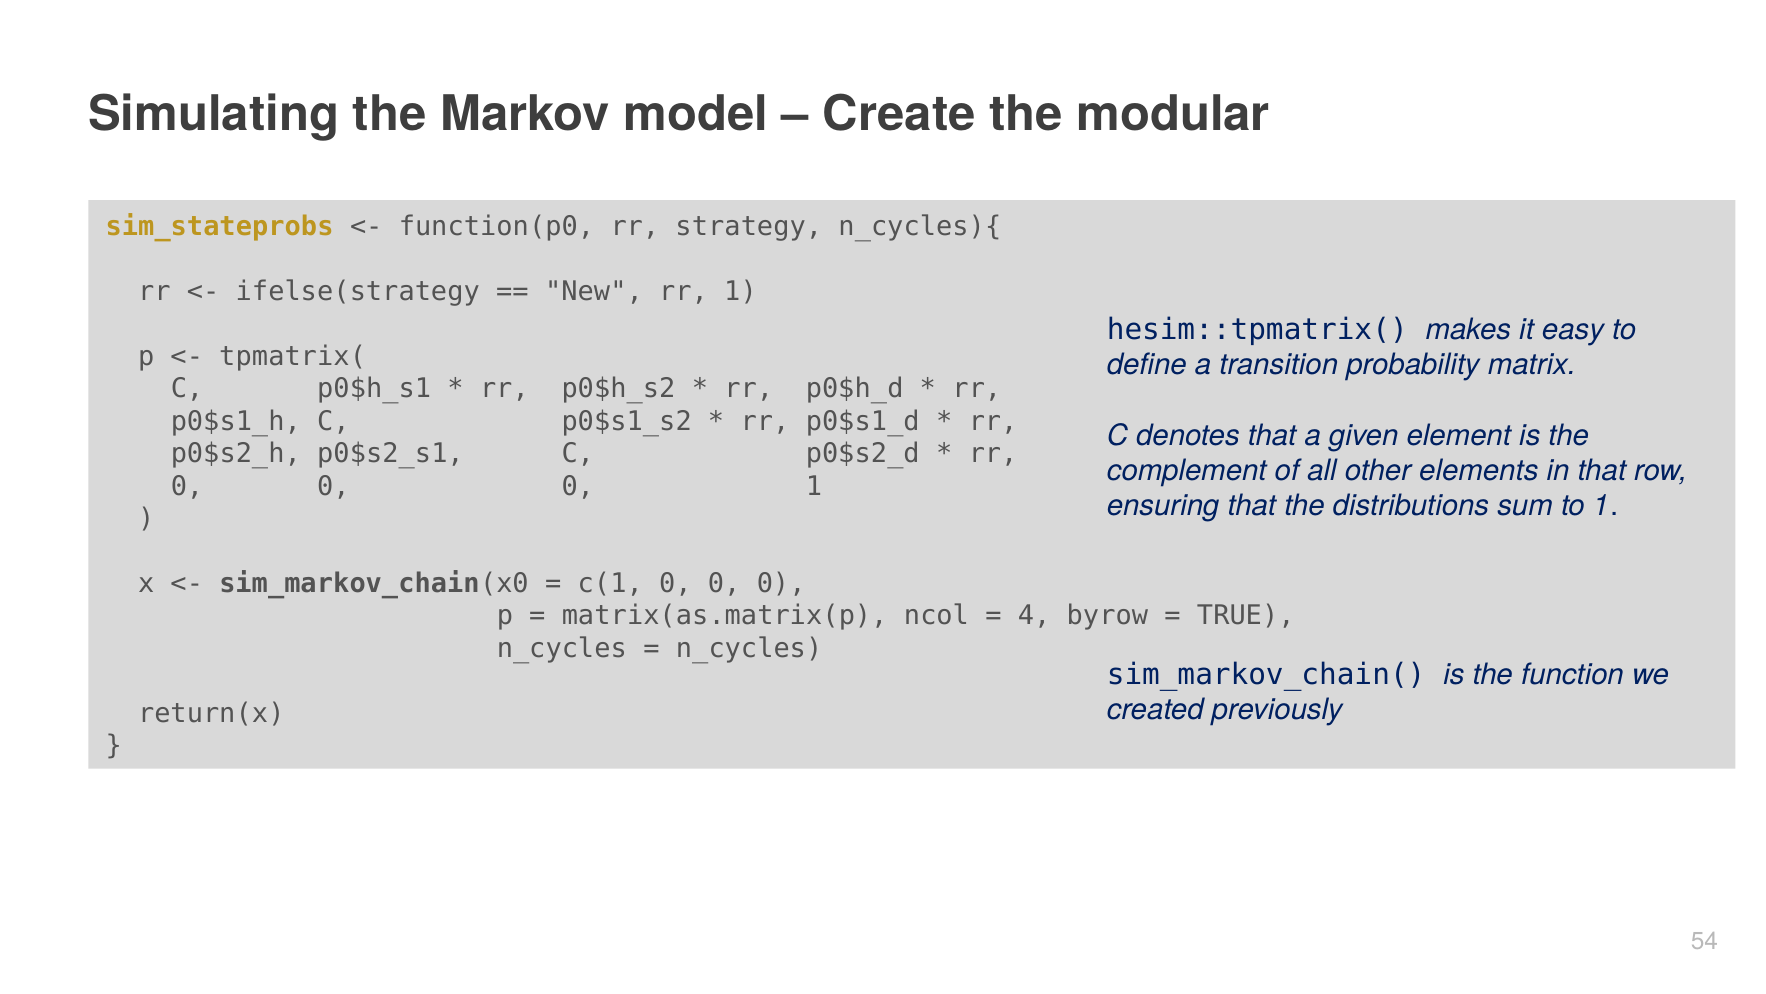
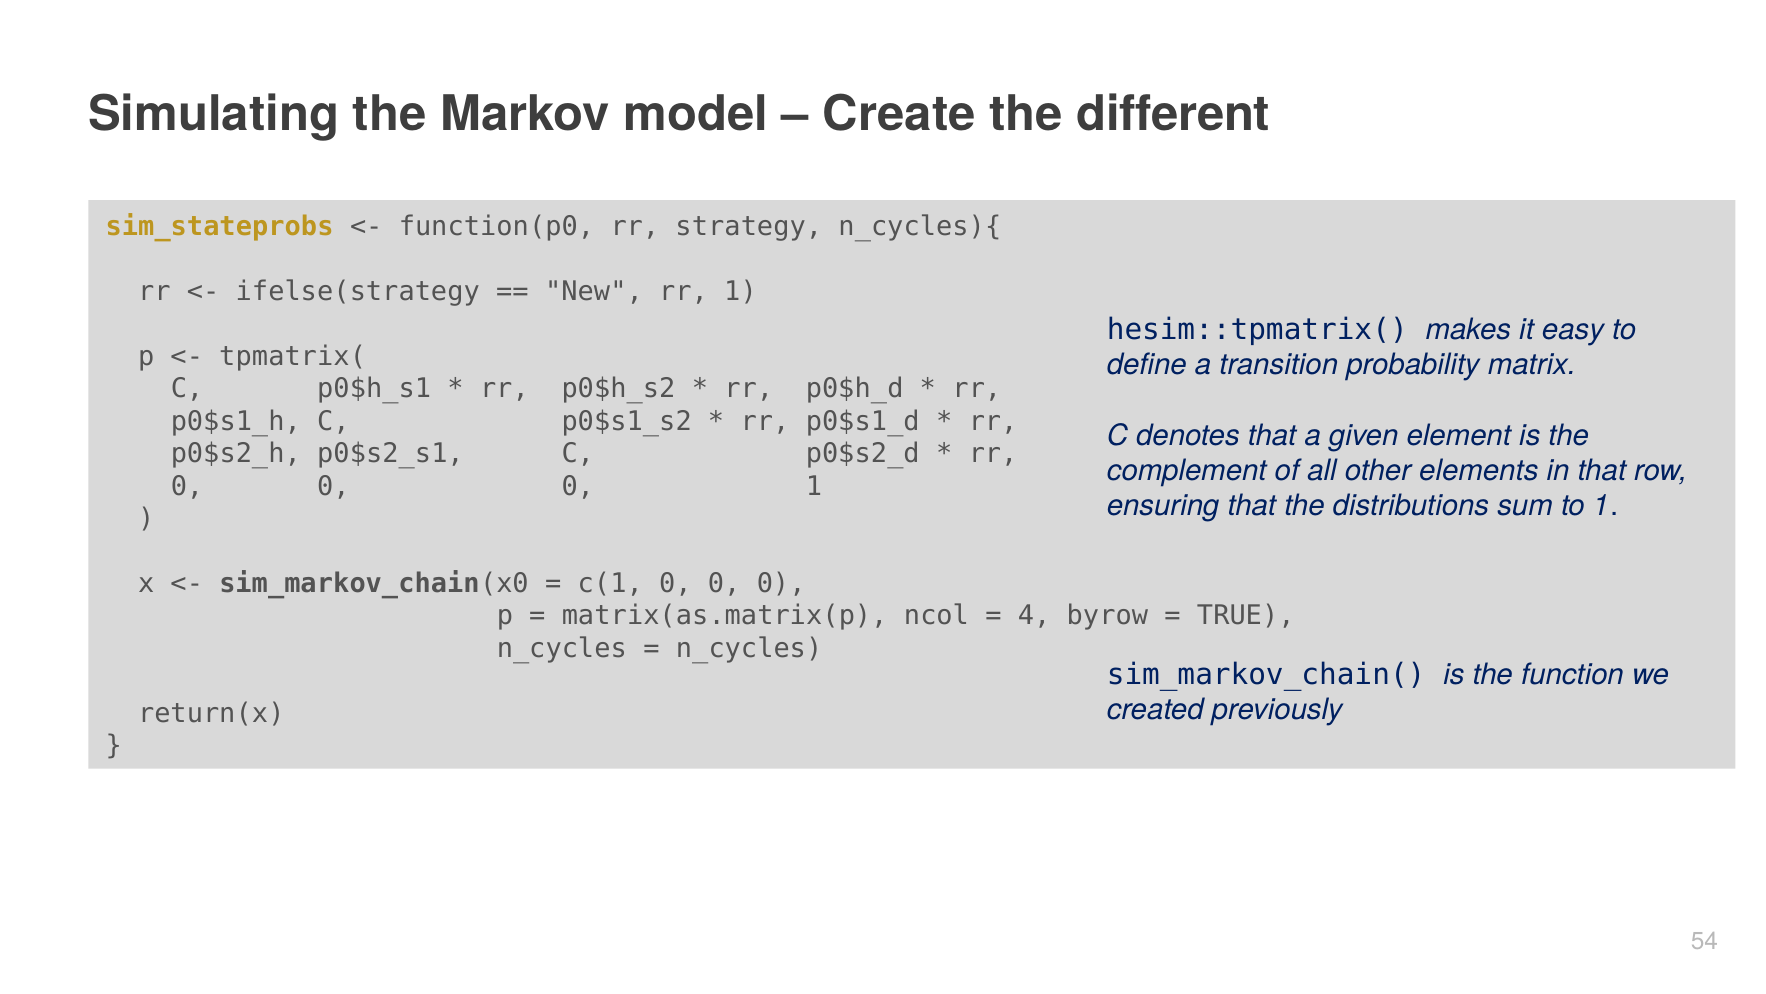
modular: modular -> different (1173, 114)
